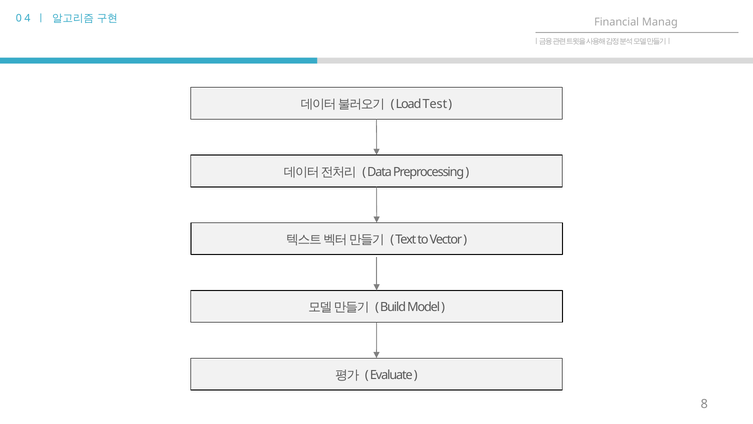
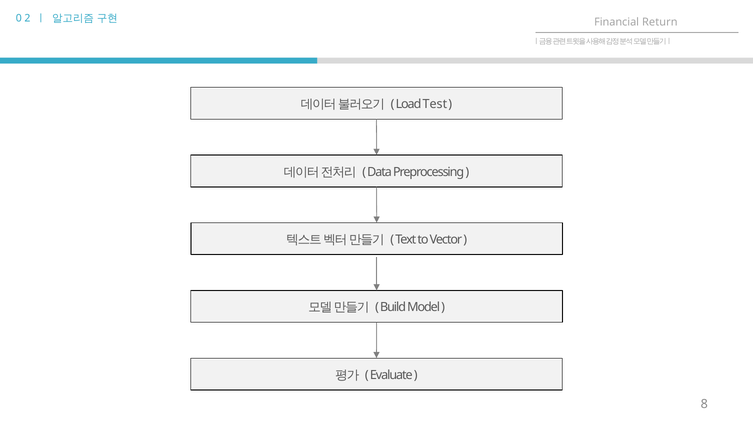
4: 4 -> 2 (27, 18)
Manag: Manag -> Return (660, 22)
